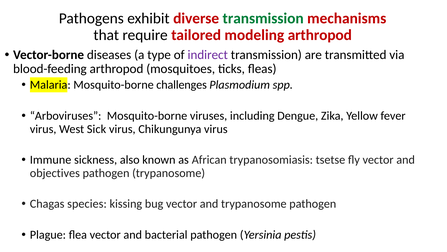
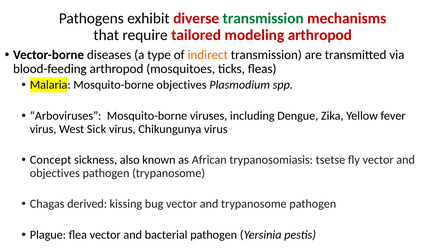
indirect colour: purple -> orange (208, 55)
Mosquito-borne challenges: challenges -> objectives (181, 85)
Immune: Immune -> Concept (51, 160)
species: species -> derived (87, 204)
